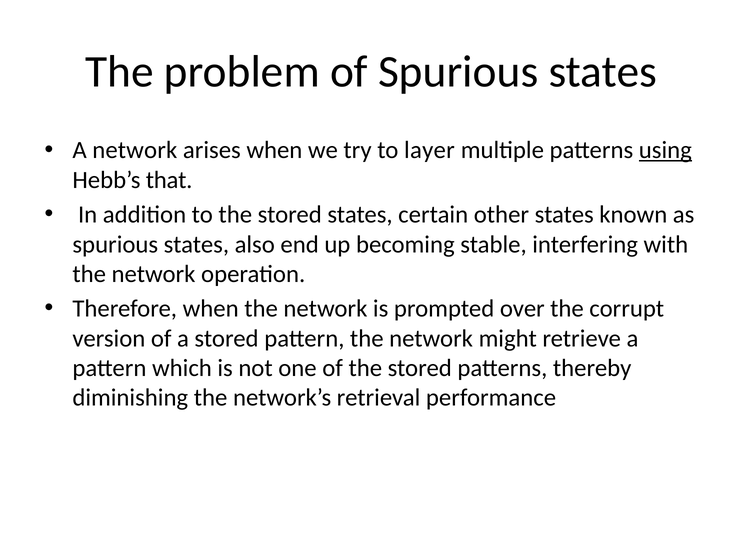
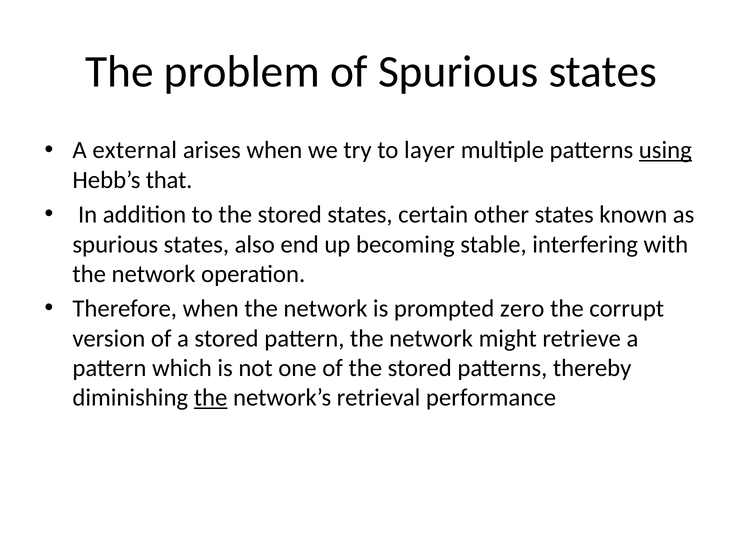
A network: network -> external (135, 150)
over: over -> zero (522, 309)
the underline: none -> present (211, 398)
